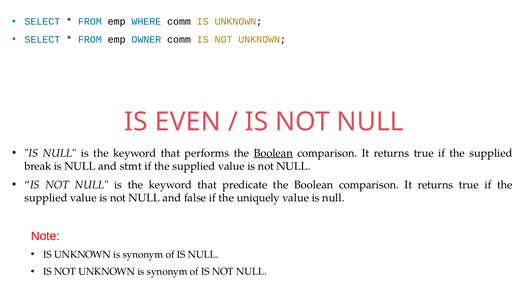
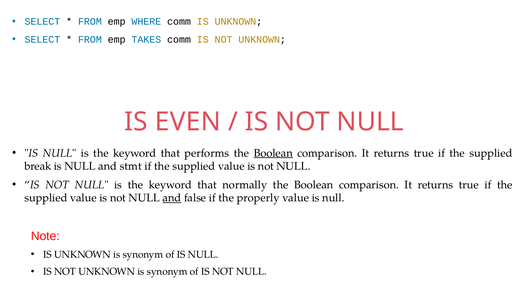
OWNER: OWNER -> TAKES (146, 39)
predicate: predicate -> normally (245, 185)
and underline: none -> present (172, 198)
uniquely: uniquely -> properly (258, 198)
